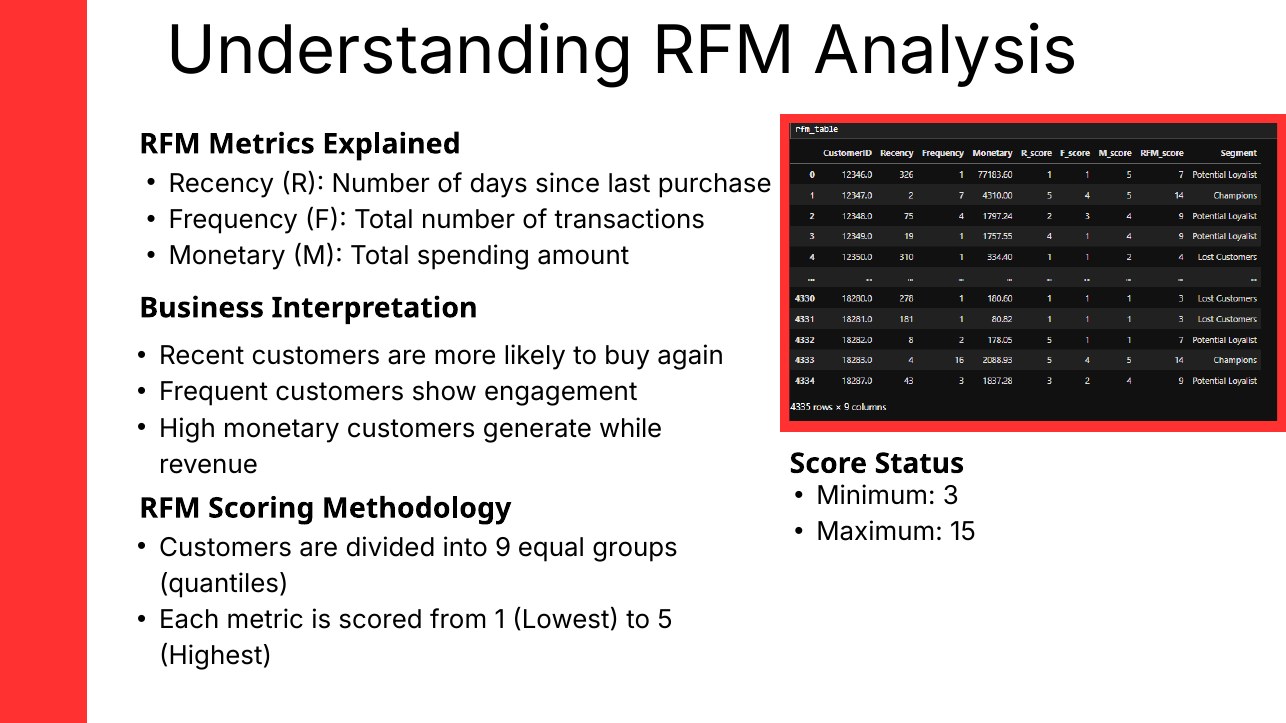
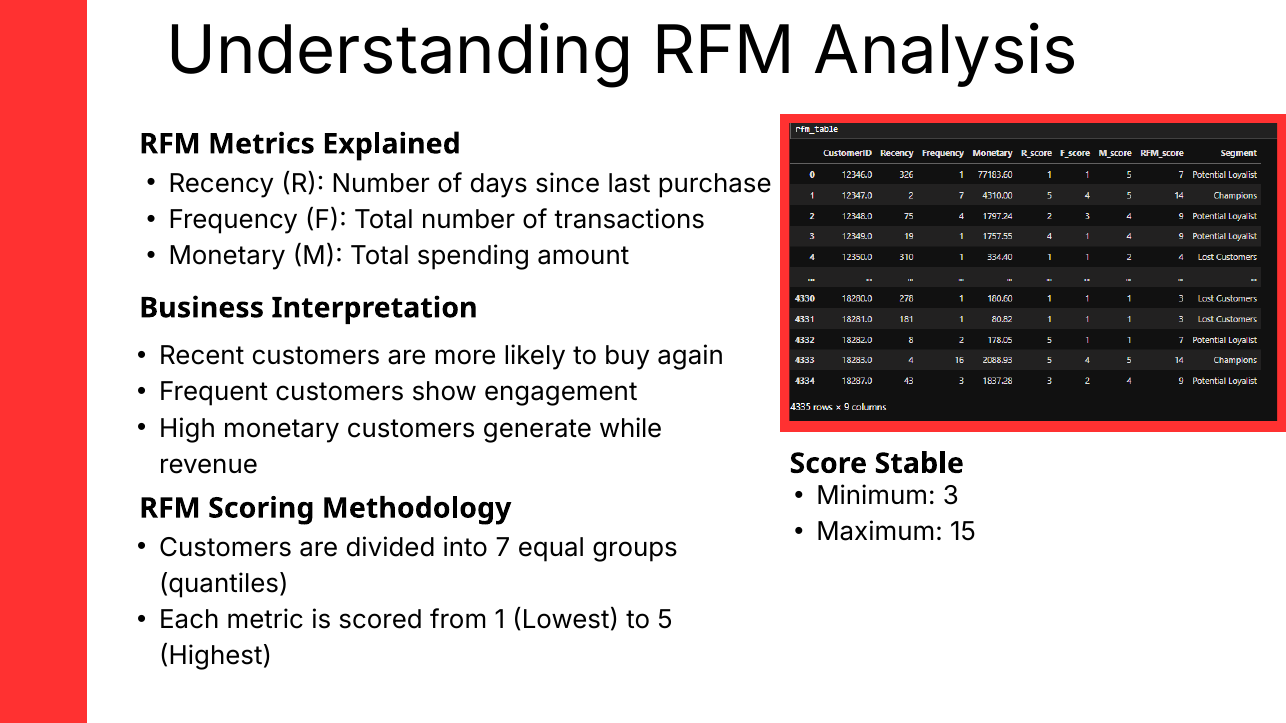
Status: Status -> Stable (919, 464)
9: 9 -> 7 (503, 548)
